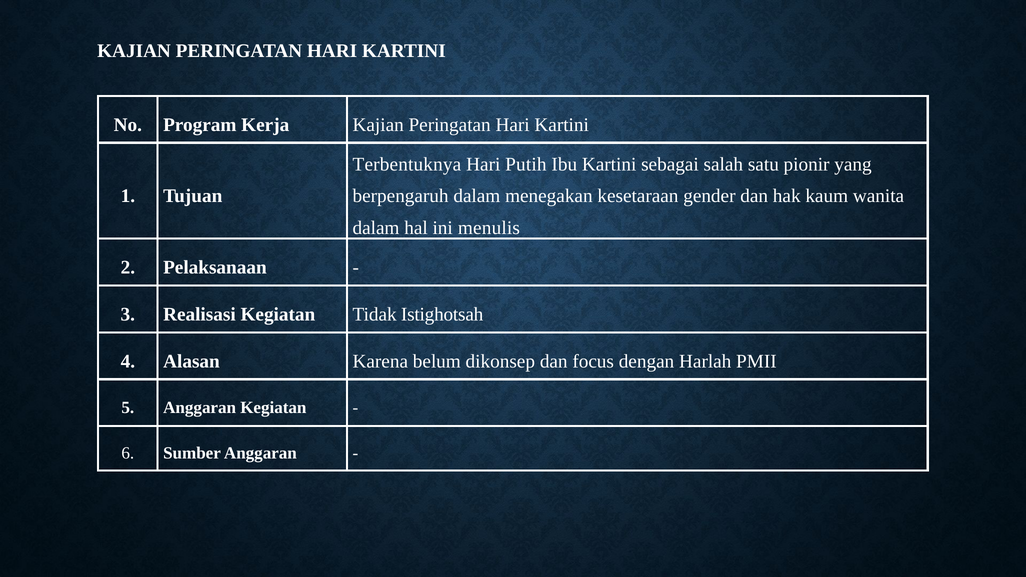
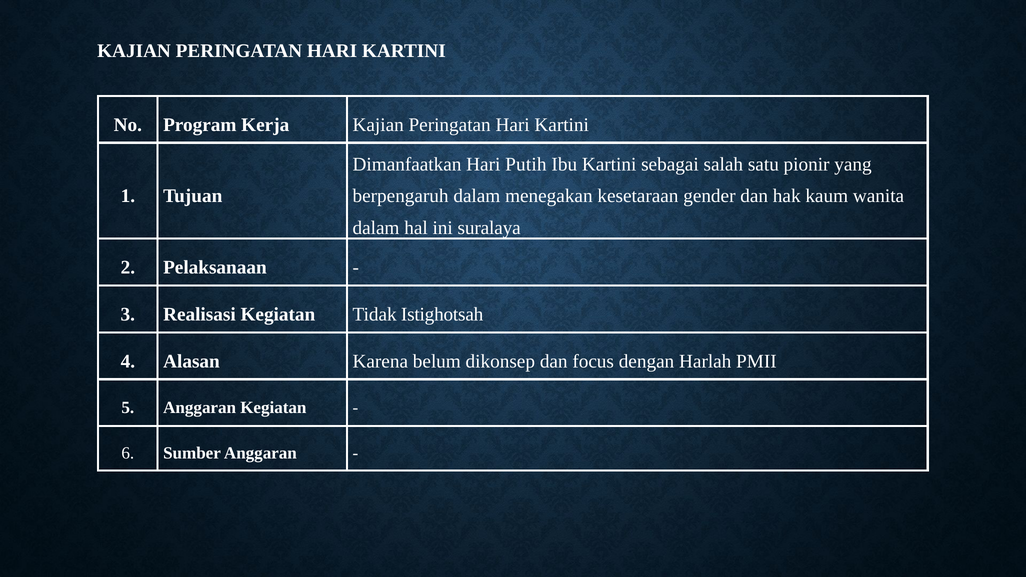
Terbentuknya: Terbentuknya -> Dimanfaatkan (407, 164)
menulis: menulis -> suralaya (489, 228)
